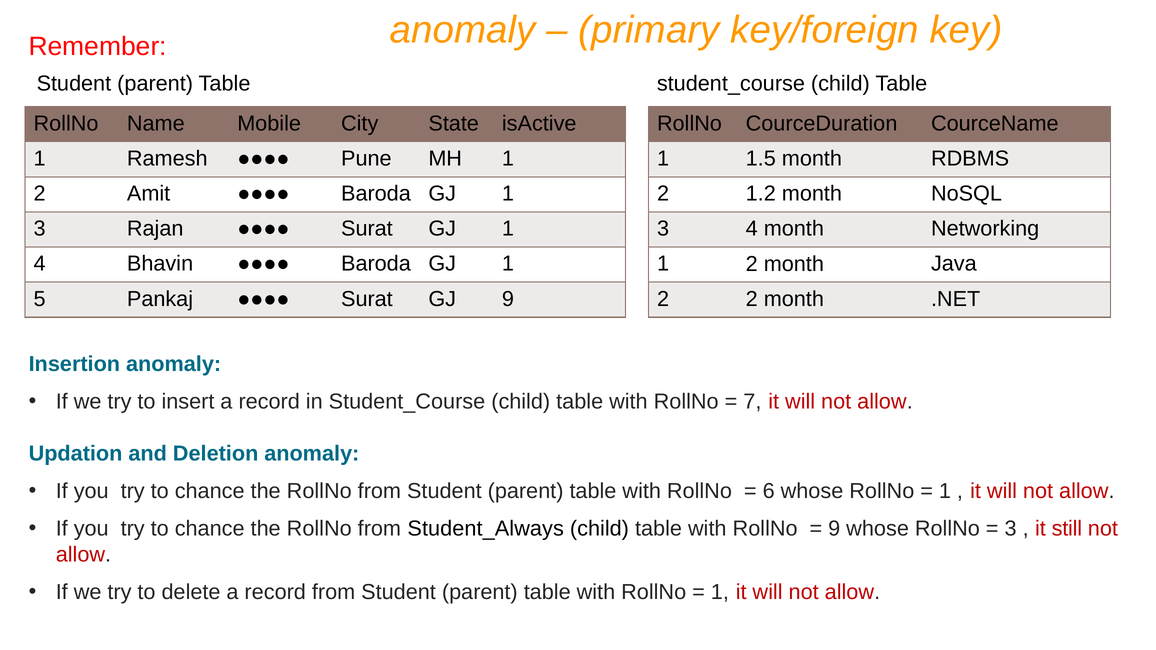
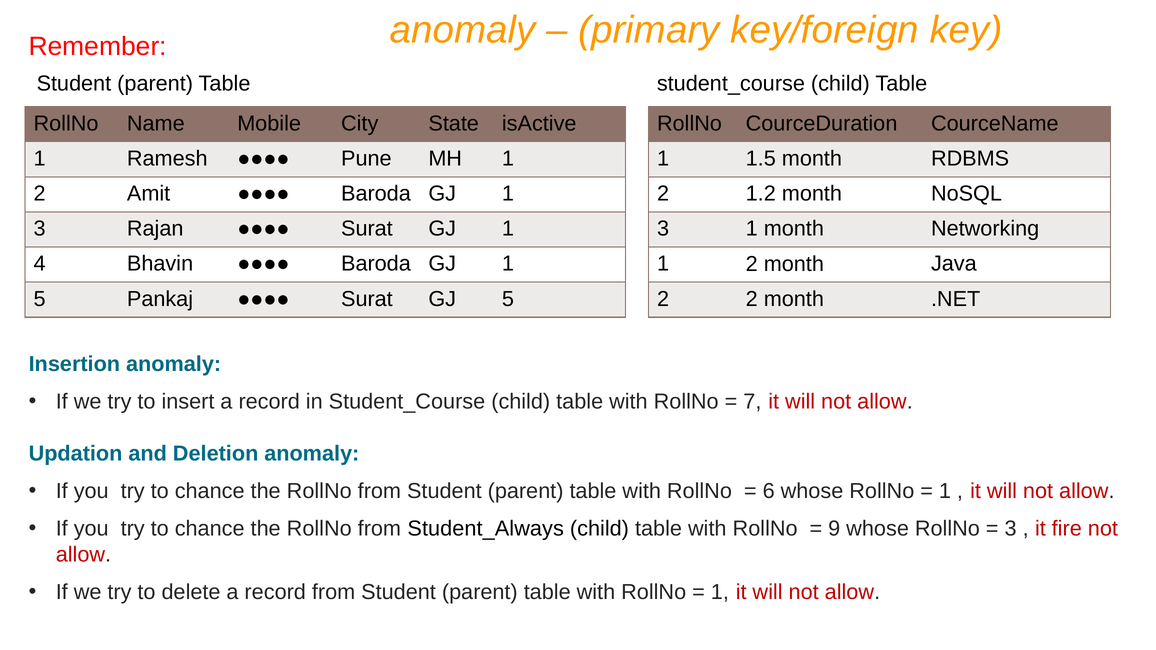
3 4: 4 -> 1 (752, 229)
GJ 9: 9 -> 5 (508, 299)
still: still -> fire (1067, 529)
